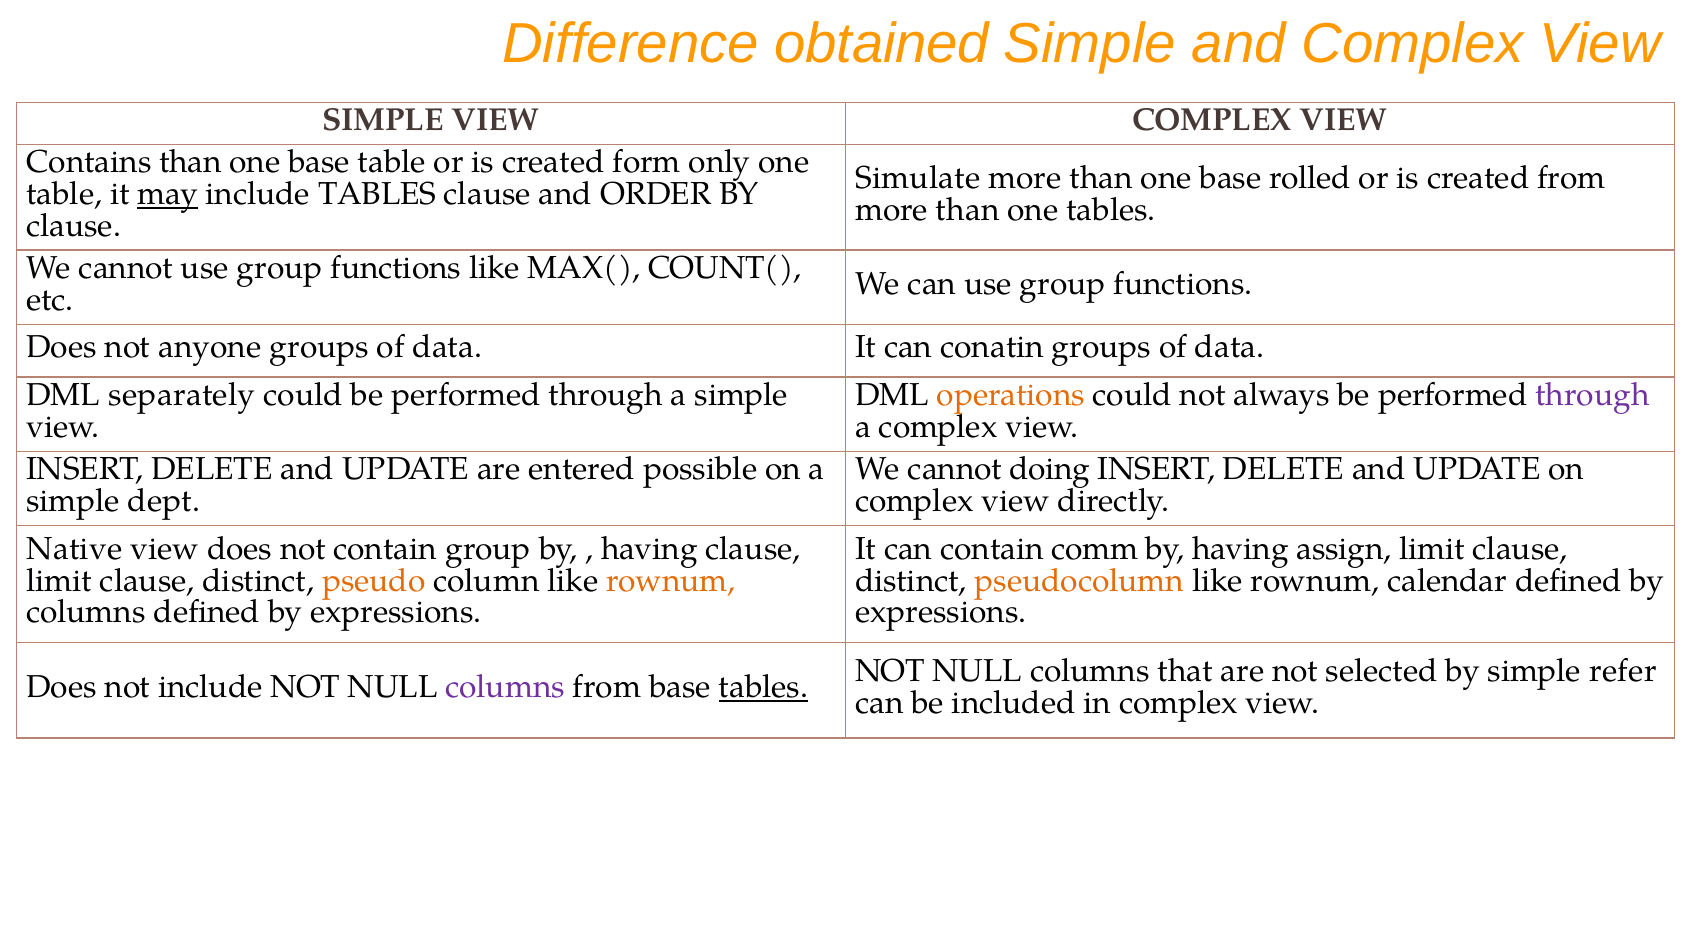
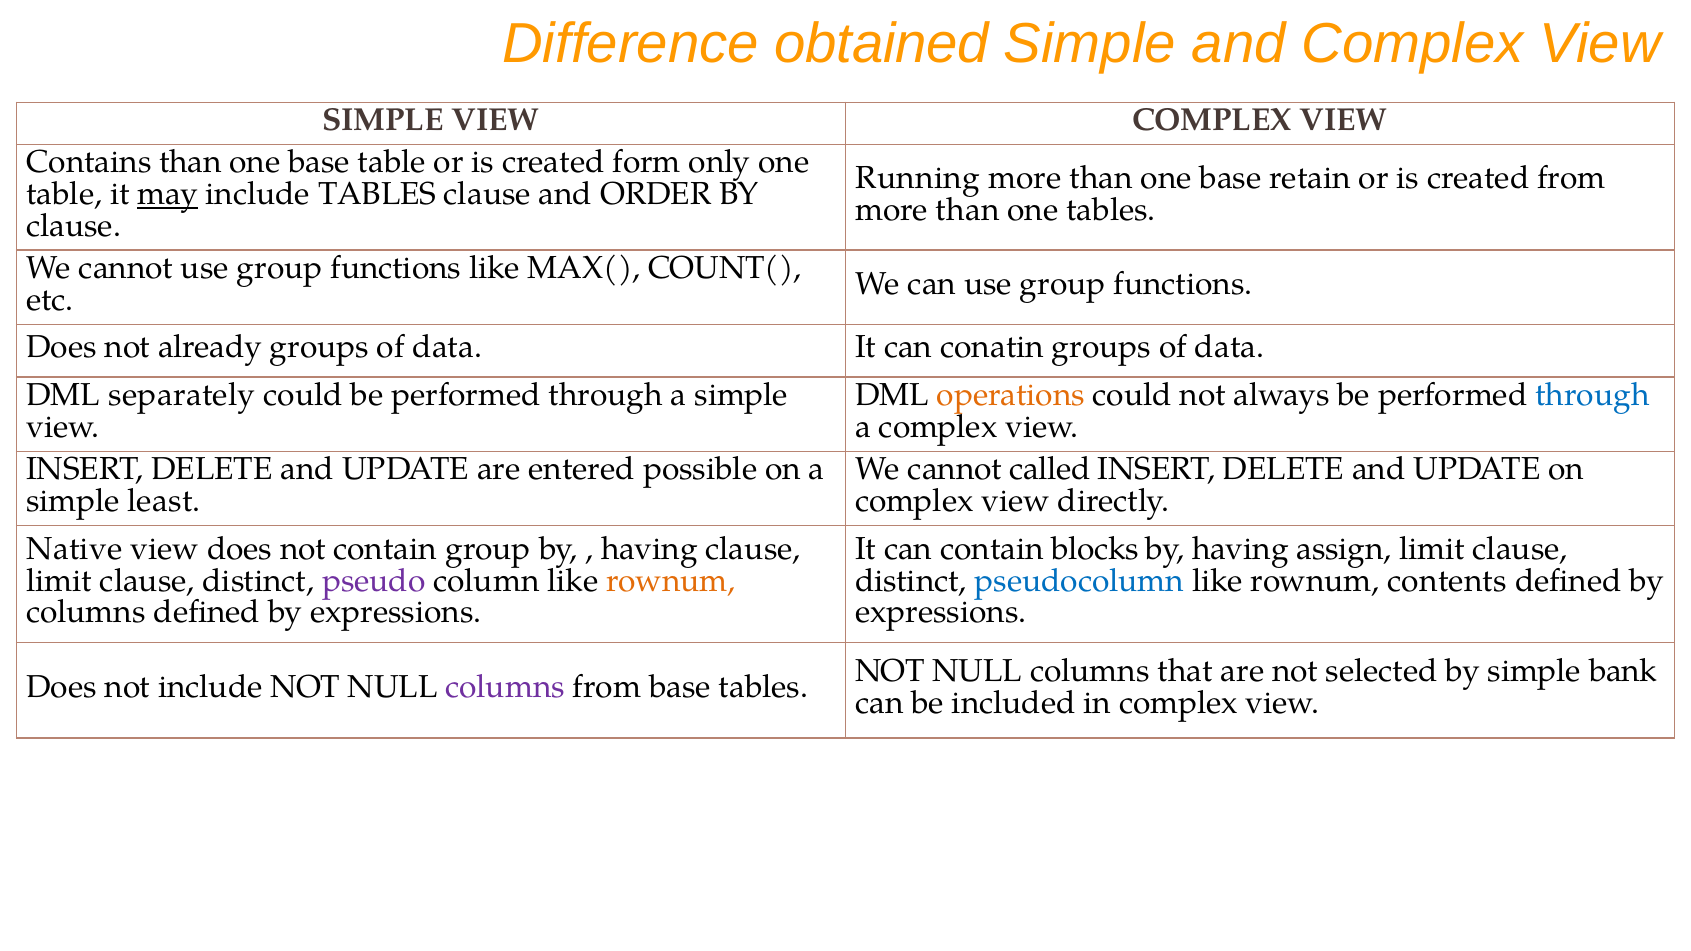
Simulate: Simulate -> Running (918, 178)
rolled: rolled -> retain (1310, 178)
anyone: anyone -> already (210, 347)
through colour: purple -> blue (1592, 395)
doing: doing -> called (1050, 469)
dept: dept -> least (164, 501)
comm: comm -> blocks (1095, 549)
pseudo colour: orange -> purple (374, 581)
pseudocolumn colour: orange -> blue (1079, 581)
calendar: calendar -> contents (1447, 581)
refer: refer -> bank (1623, 671)
tables underline: present -> none (764, 687)
